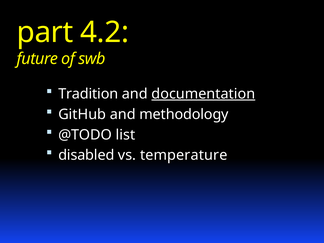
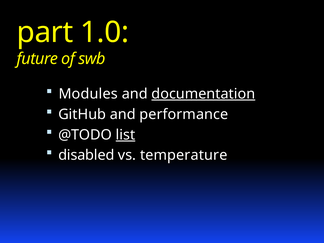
4.2: 4.2 -> 1.0 (105, 32)
Tradition: Tradition -> Modules (88, 94)
methodology: methodology -> performance (184, 114)
list underline: none -> present (125, 135)
